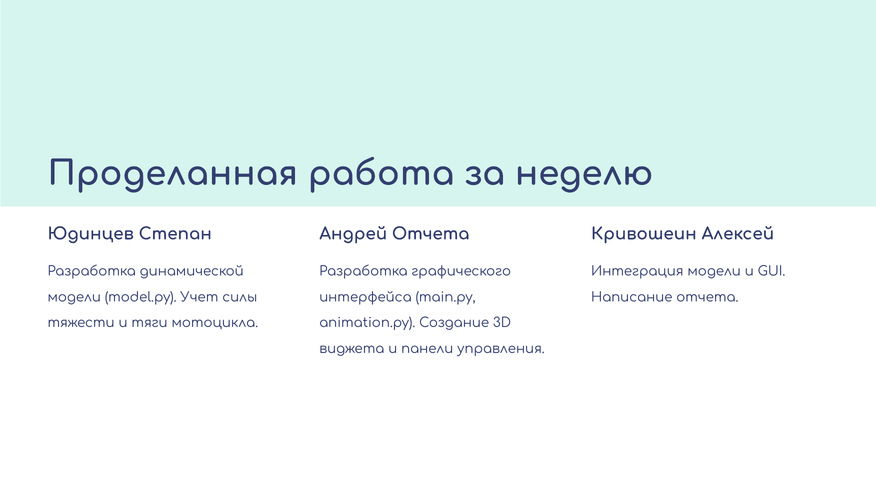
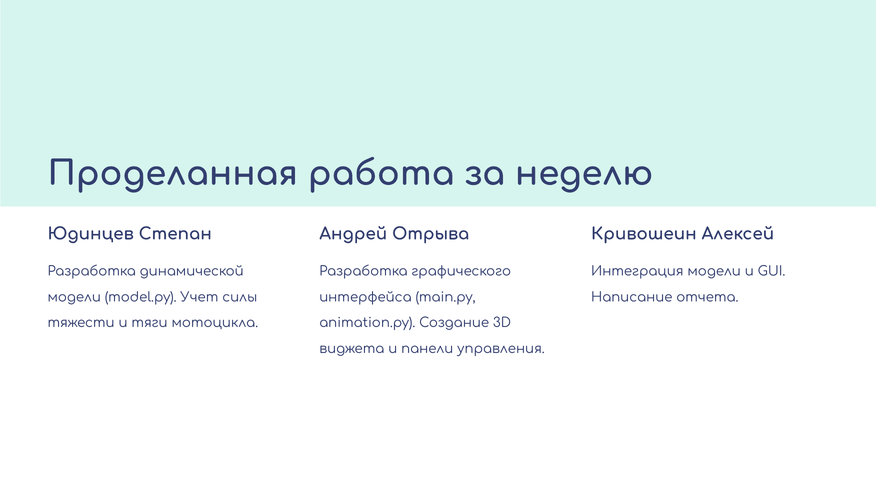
Андрей Отчета: Отчета -> Отрыва (431, 234)
